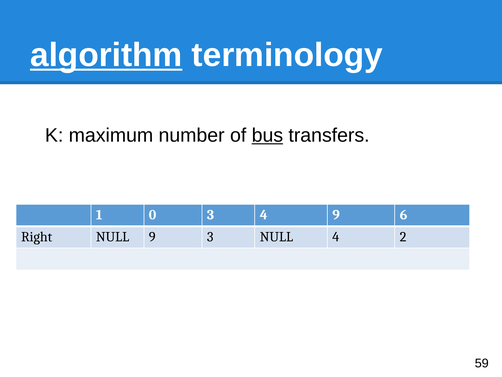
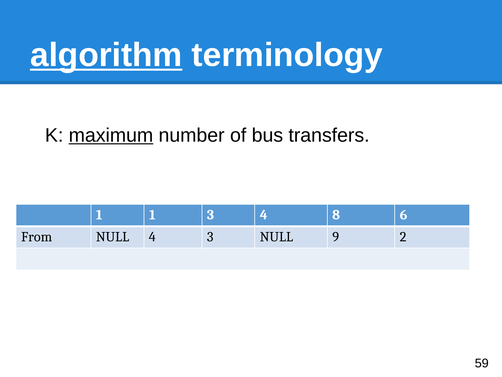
maximum underline: none -> present (111, 135)
bus underline: present -> none (267, 135)
1 0: 0 -> 1 (152, 215)
4 9: 9 -> 8 (336, 215)
Right: Right -> From (37, 236)
NULL 9: 9 -> 4 (152, 236)
NULL 4: 4 -> 9 (336, 236)
